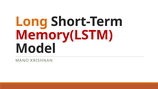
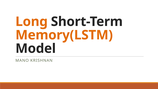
Memory(LSTM colour: red -> orange (64, 35)
